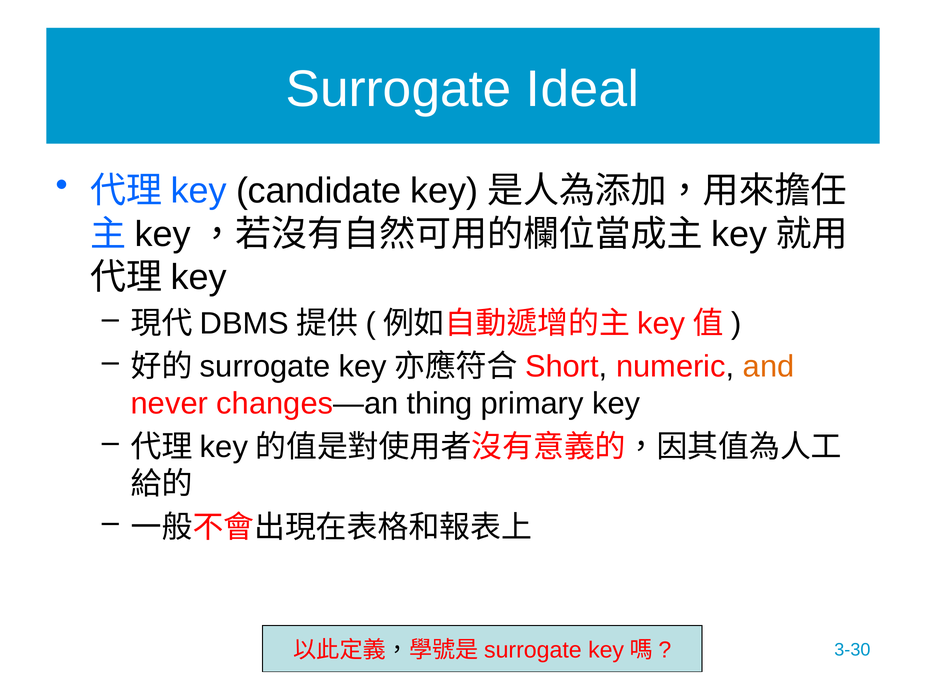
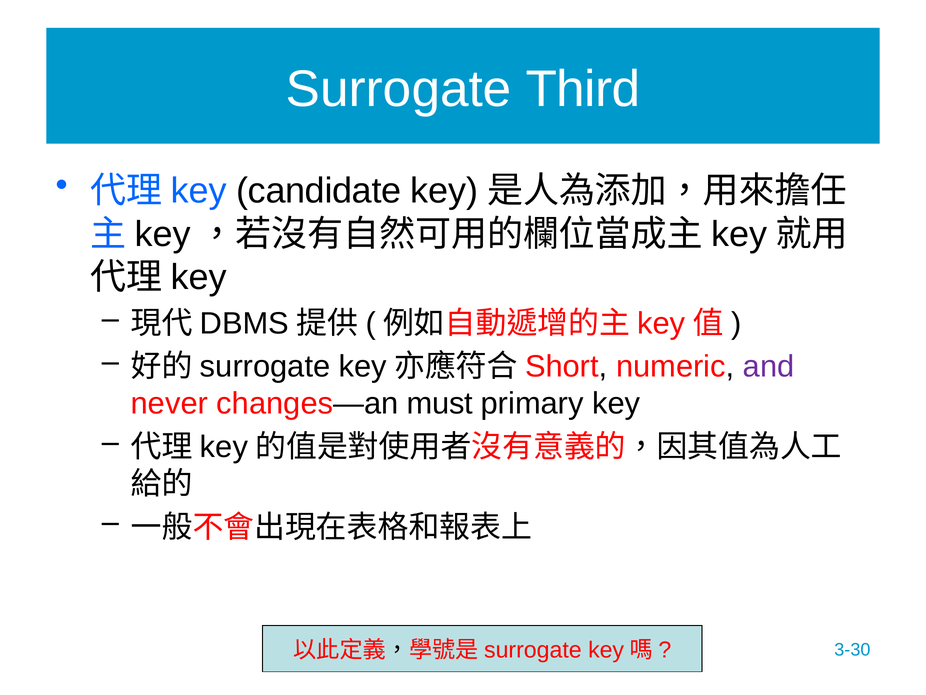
Ideal: Ideal -> Third (583, 89)
and colour: orange -> purple (769, 366)
thing: thing -> must (440, 403)
